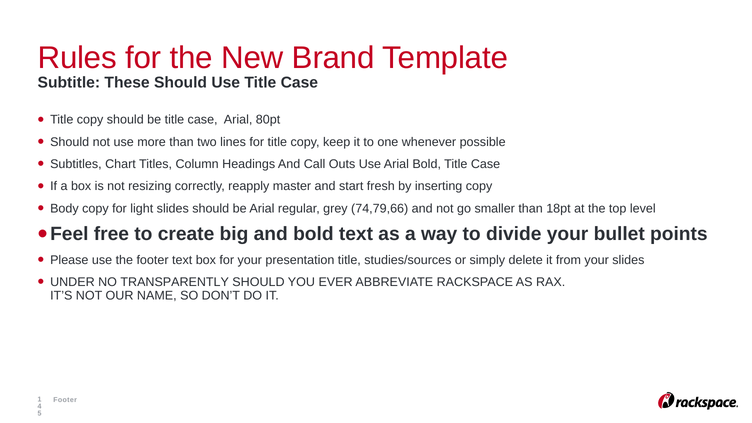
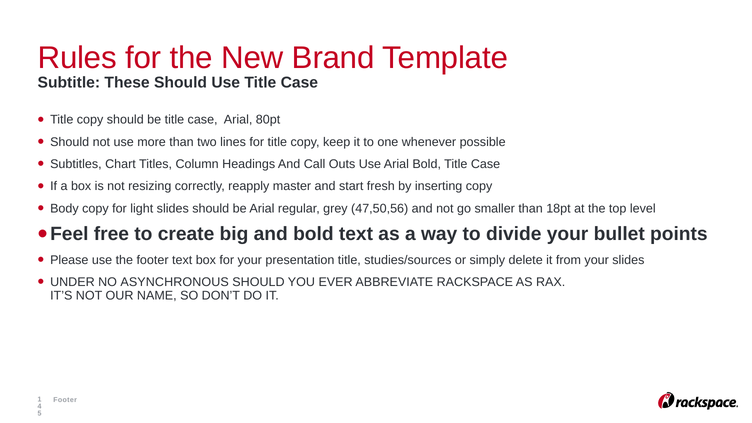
74,79,66: 74,79,66 -> 47,50,56 (380, 208)
TRANSPARENTLY: TRANSPARENTLY -> ASYNCHRONOUS (175, 282)
